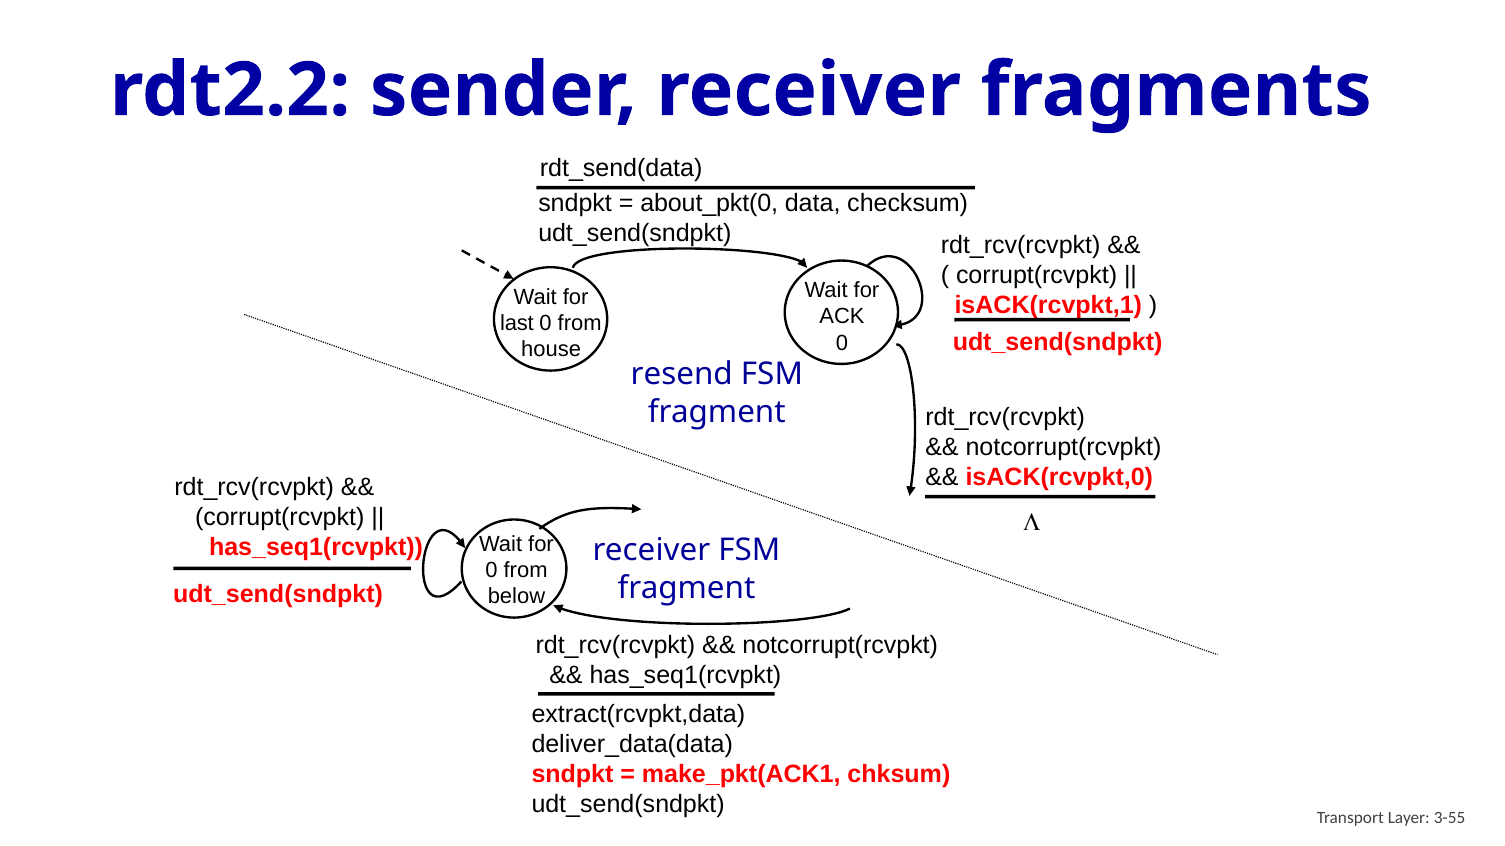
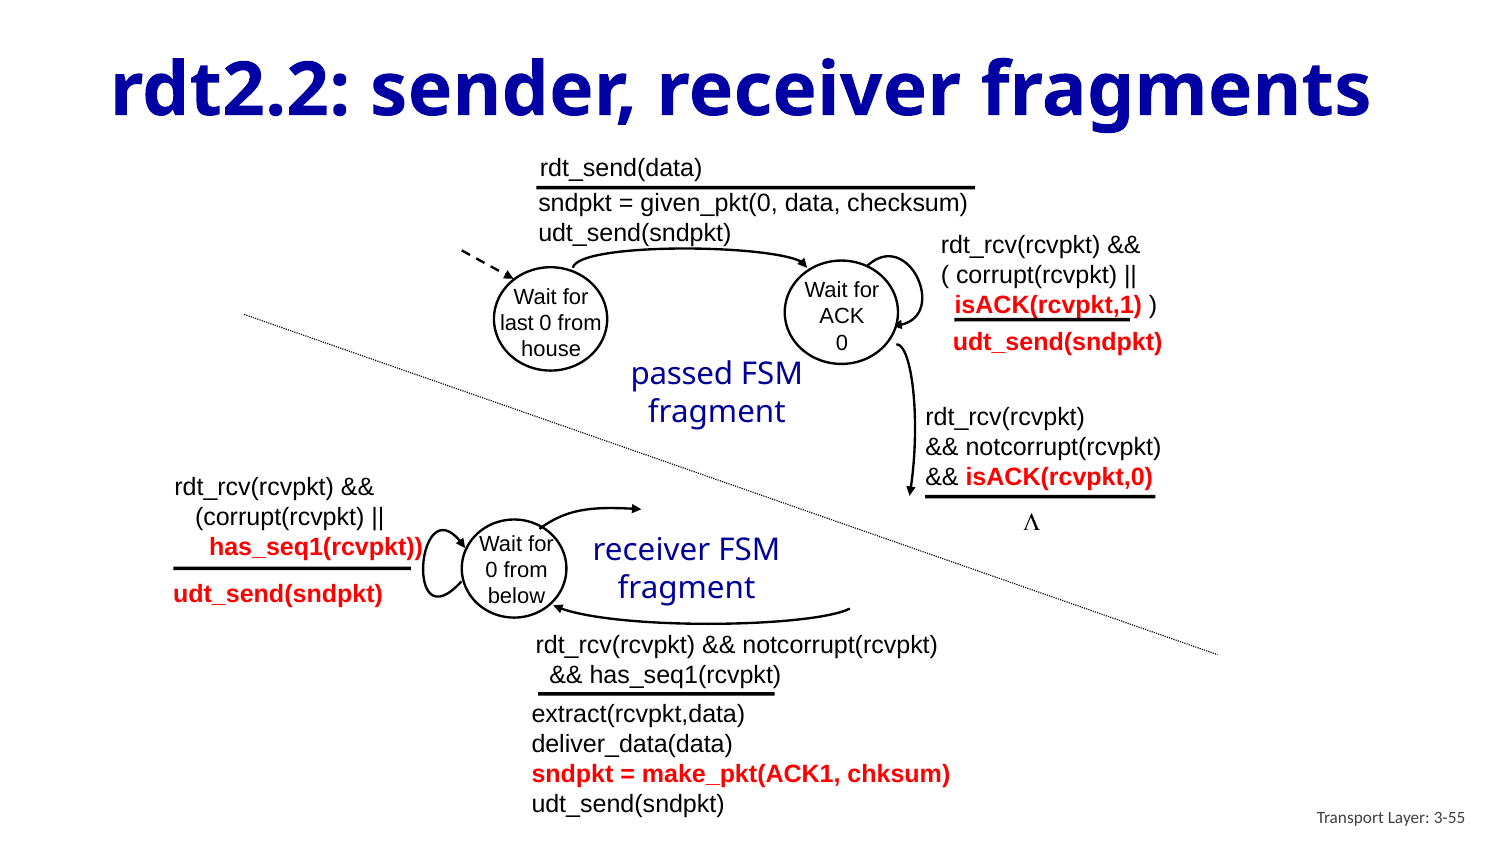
about_pkt(0: about_pkt(0 -> given_pkt(0 (709, 203)
resend: resend -> passed (682, 375)
